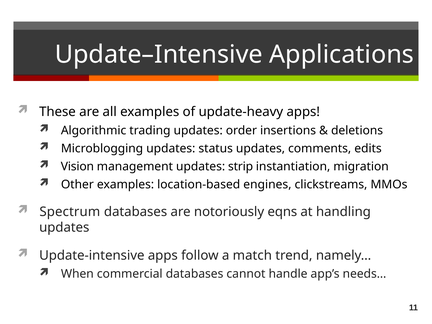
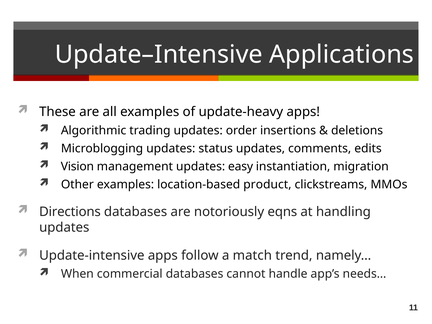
strip: strip -> easy (241, 166)
engines: engines -> product (267, 184)
Spectrum: Spectrum -> Directions (70, 212)
